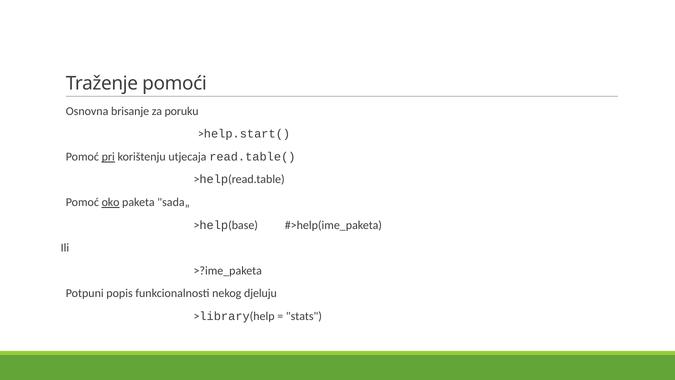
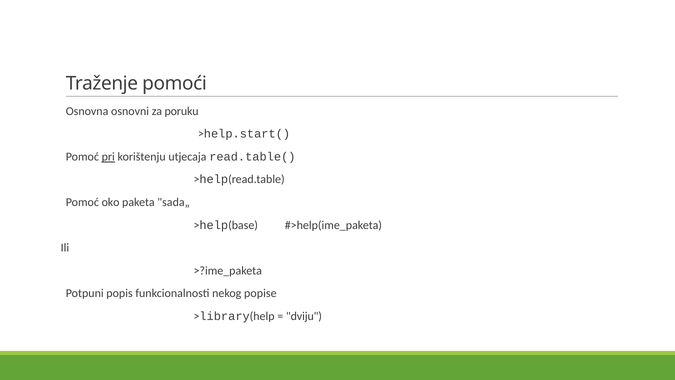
brisanje: brisanje -> osnovni (130, 111)
oko underline: present -> none (111, 202)
djeluju: djeluju -> popise (260, 293)
stats: stats -> dviju (304, 316)
